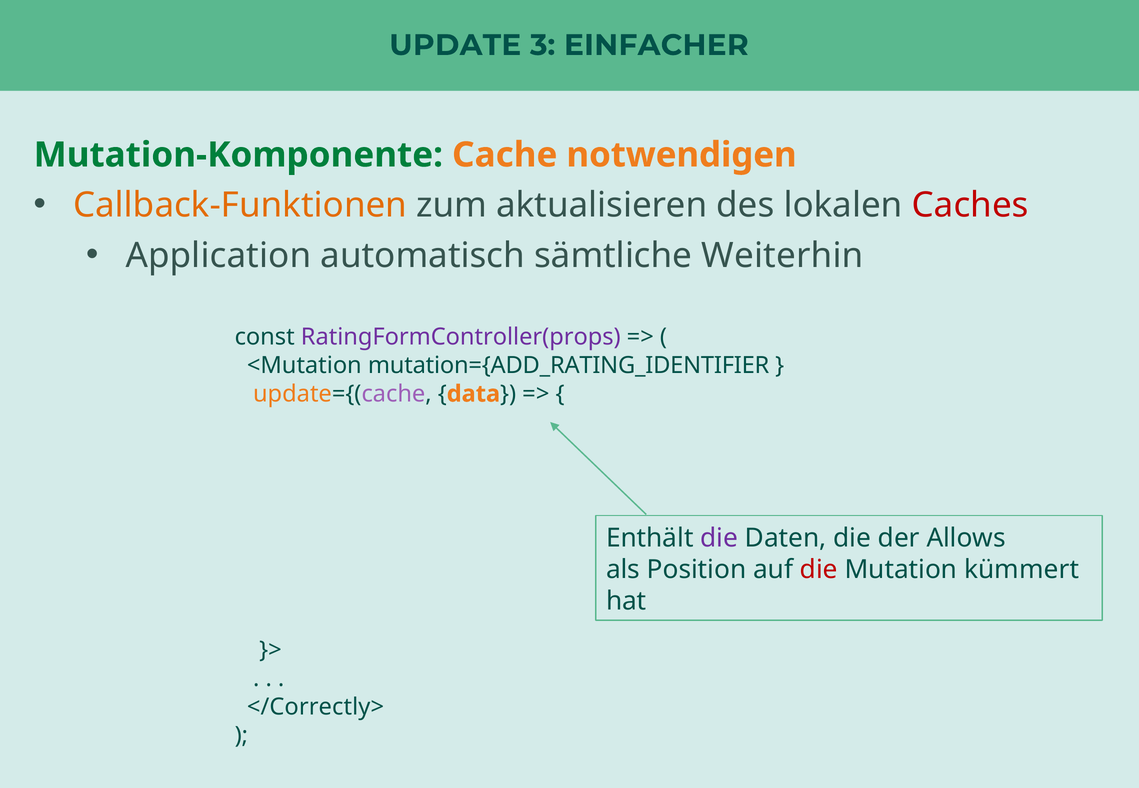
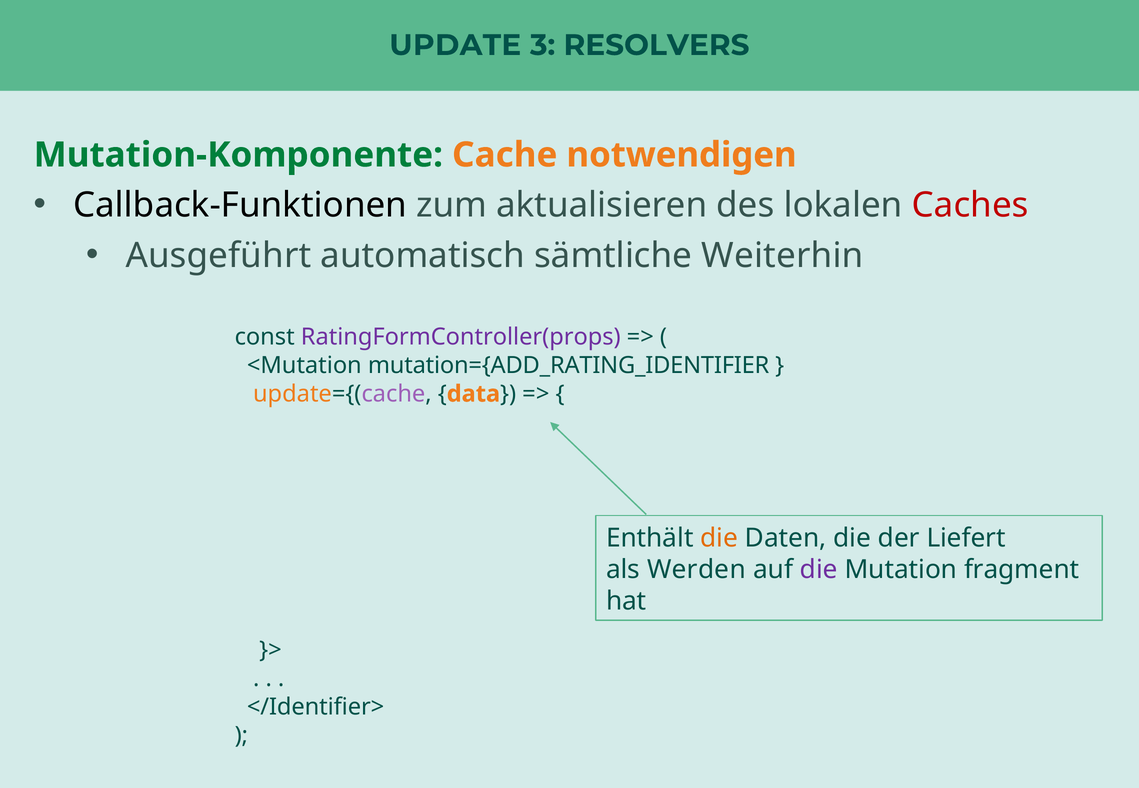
EINFACHER: EINFACHER -> RESOLVERS (657, 45)
Callback-Funktionen colour: orange -> black (240, 205)
Application: Application -> Ausgeführt (218, 256)
die colour: purple -> orange (719, 539)
Allows: Allows -> Liefert (966, 539)
Position: Position -> Werden (696, 570)
die colour: red -> purple (819, 570)
kümmert: kümmert -> fragment (1022, 570)
</Correctly>: </Correctly> -> </Identifier> (316, 707)
